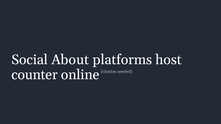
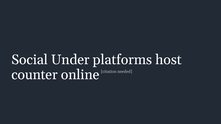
About: About -> Under (70, 60)
